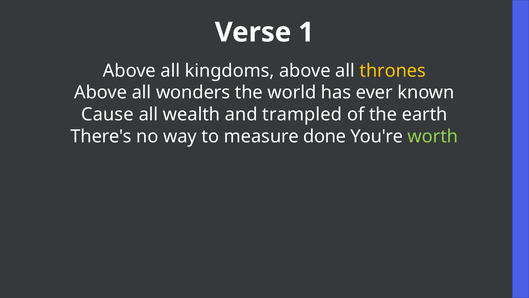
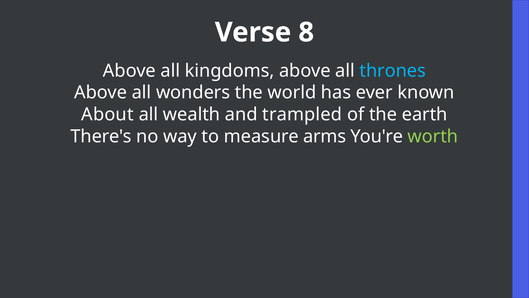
1: 1 -> 8 (306, 32)
thrones colour: yellow -> light blue (393, 71)
Cause: Cause -> About (107, 114)
done: done -> arms (325, 136)
